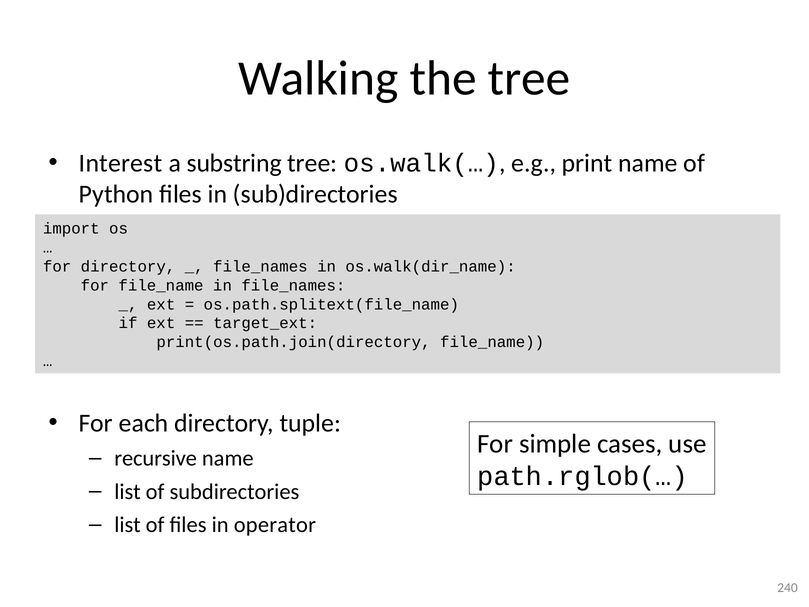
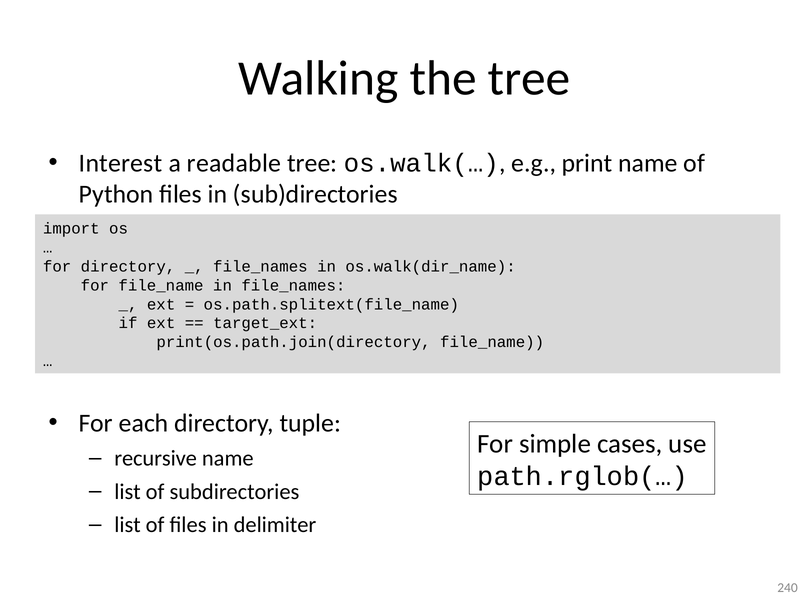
substring: substring -> readable (234, 163)
operator: operator -> delimiter (275, 525)
